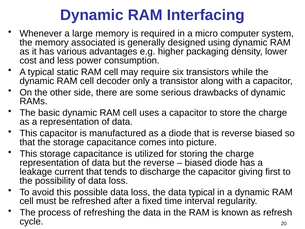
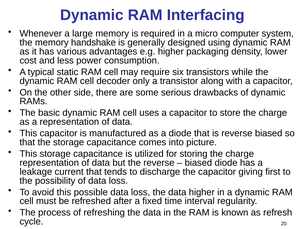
associated: associated -> handshake (93, 43)
data typical: typical -> higher (202, 192)
